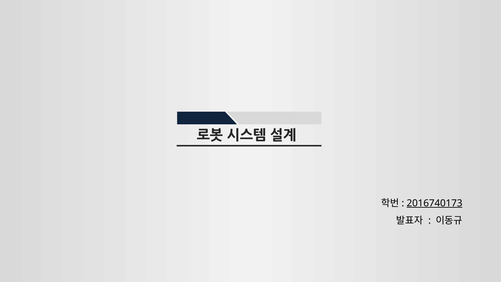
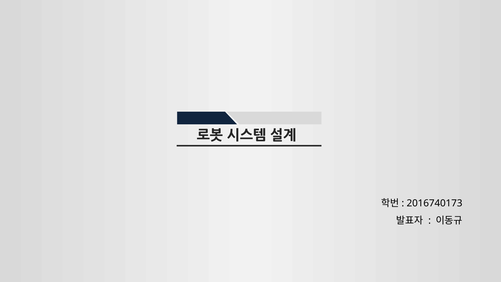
2016740173 underline: present -> none (435, 203)
